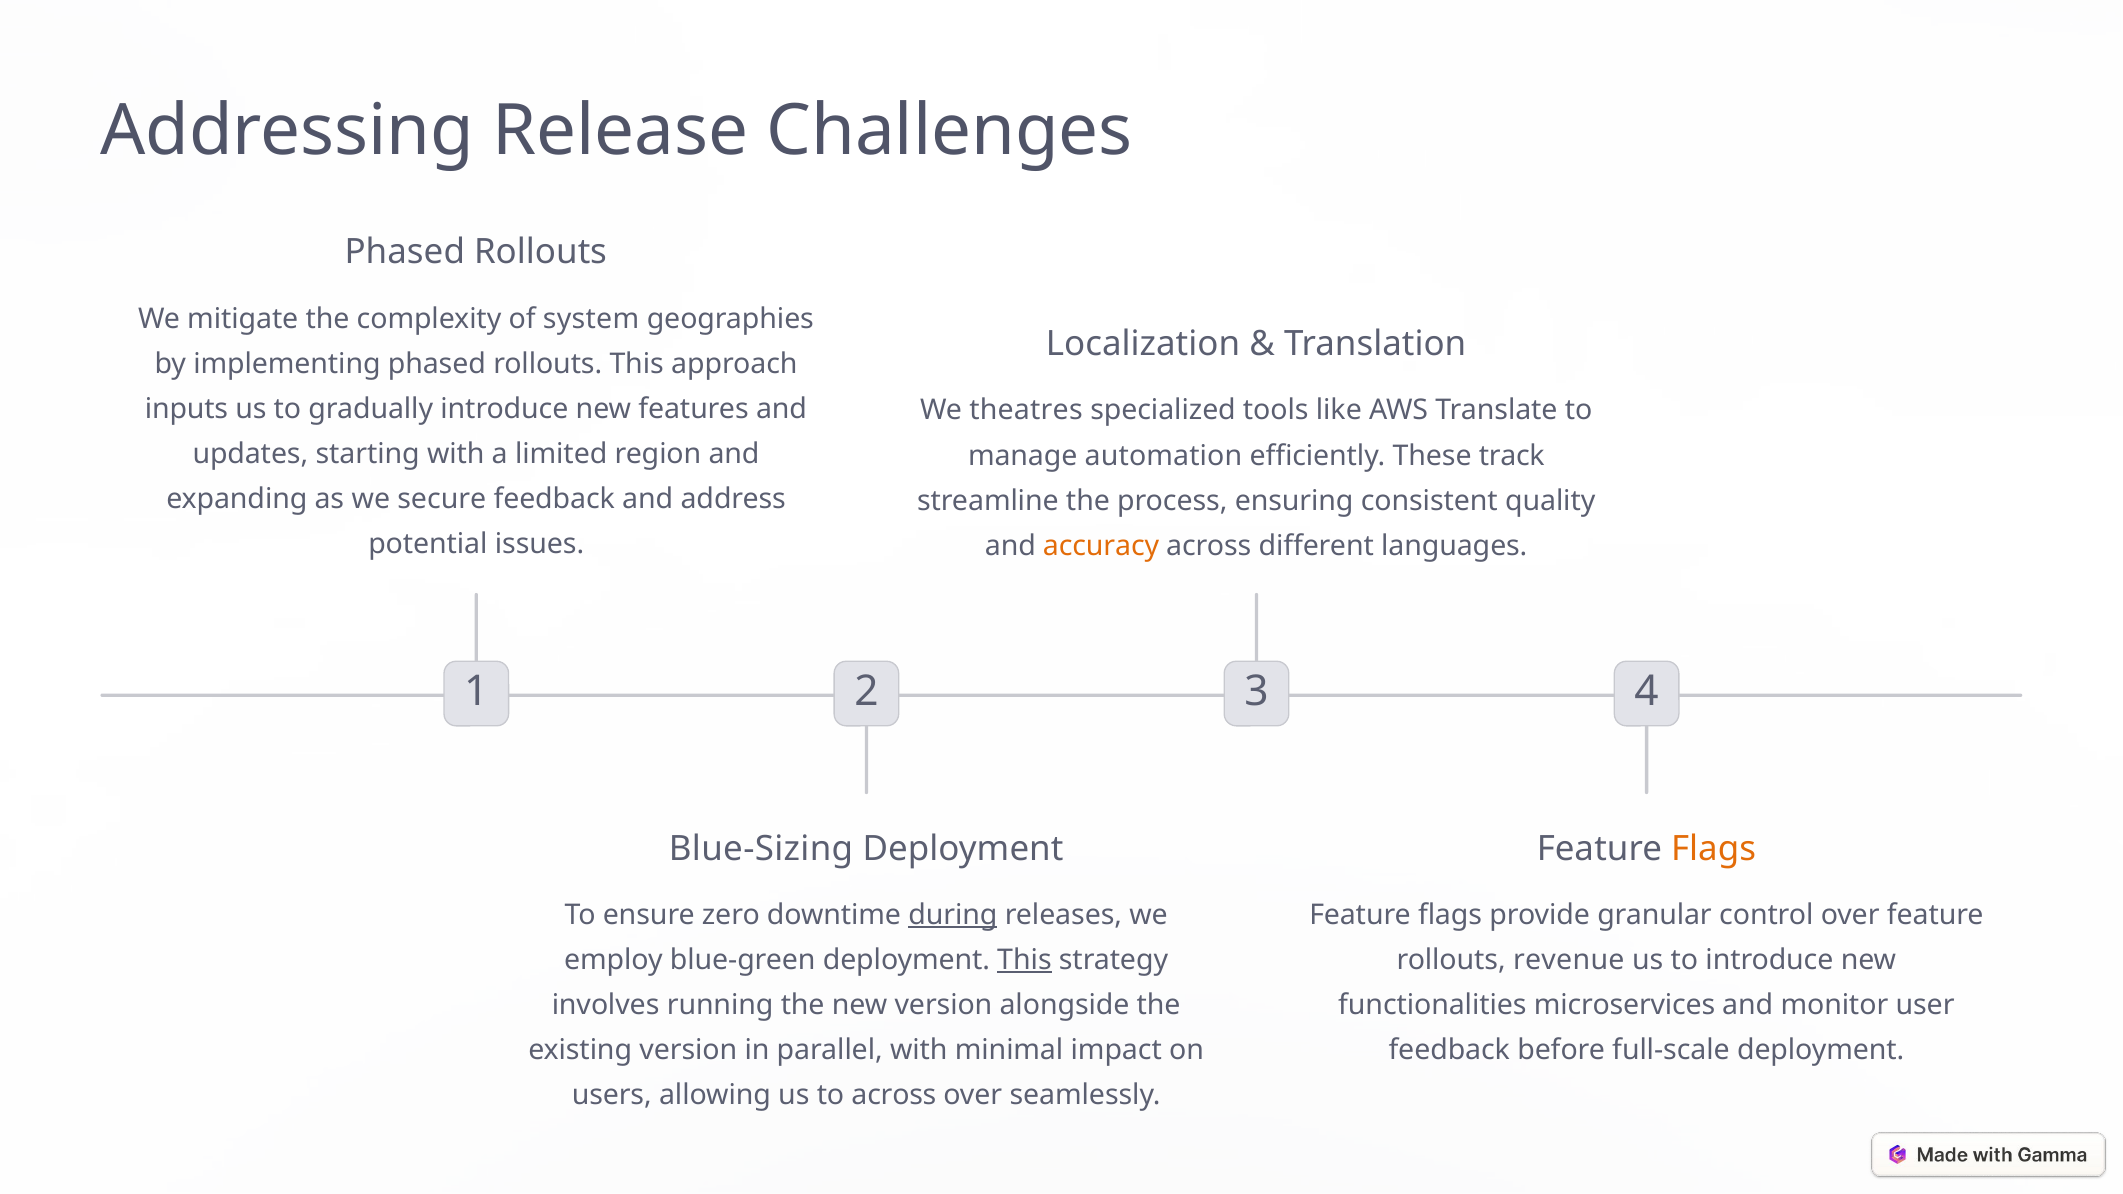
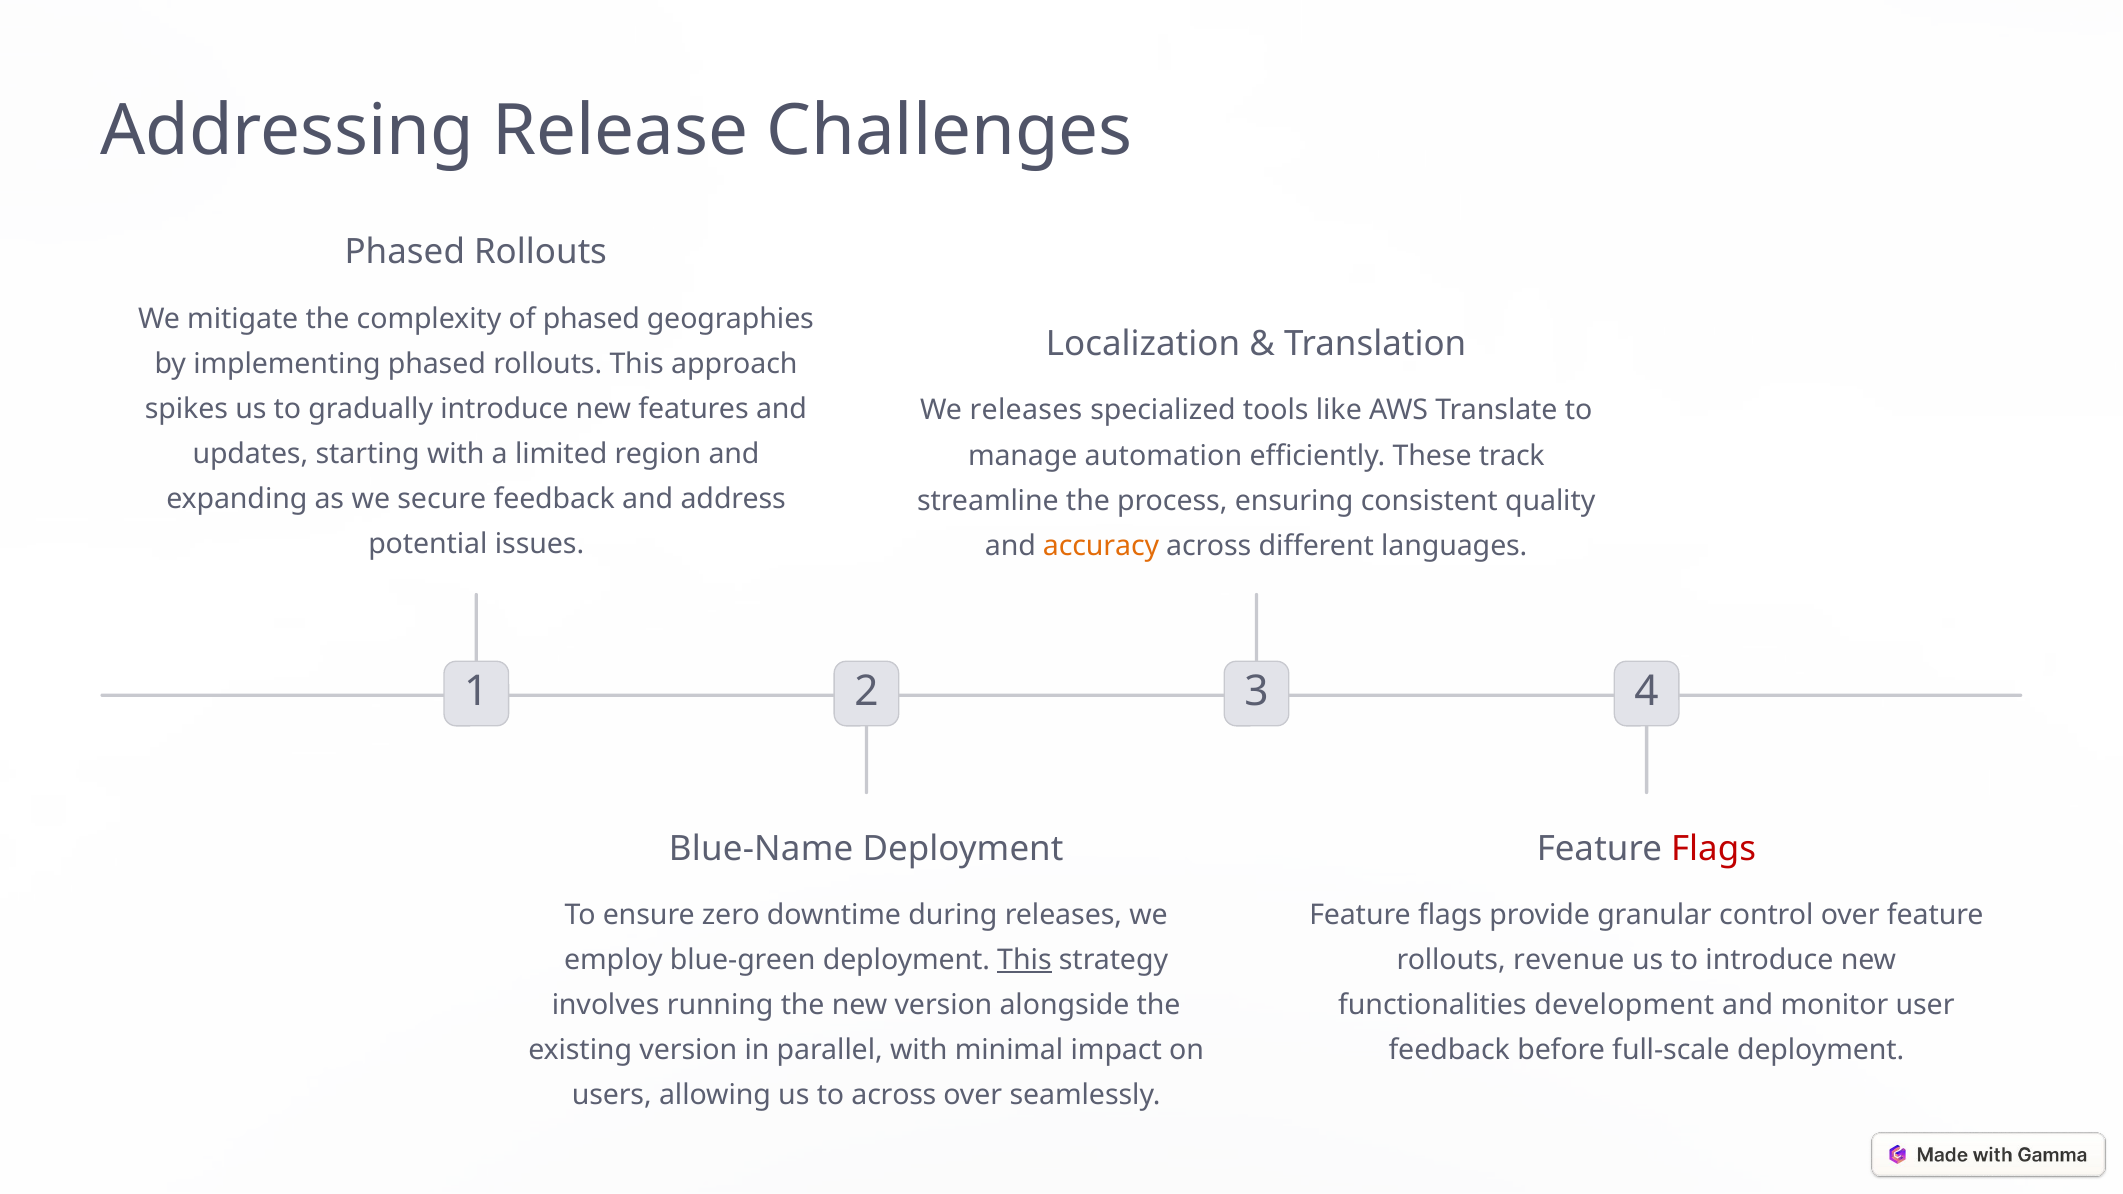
of system: system -> phased (591, 319)
inputs: inputs -> spikes (186, 409)
We theatres: theatres -> releases (1026, 411)
Blue-Sizing: Blue-Sizing -> Blue-Name (761, 849)
Flags colour: orange -> red (1714, 849)
during underline: present -> none (953, 915)
microservices: microservices -> development (1624, 1005)
